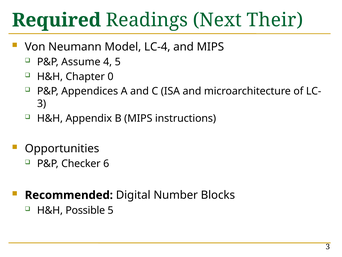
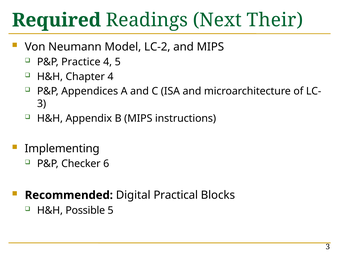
LC-4: LC-4 -> LC-2 (157, 47)
Assume: Assume -> Practice (81, 62)
Chapter 0: 0 -> 4 (111, 76)
Opportunities: Opportunities -> Implementing (62, 148)
Number: Number -> Practical (176, 195)
